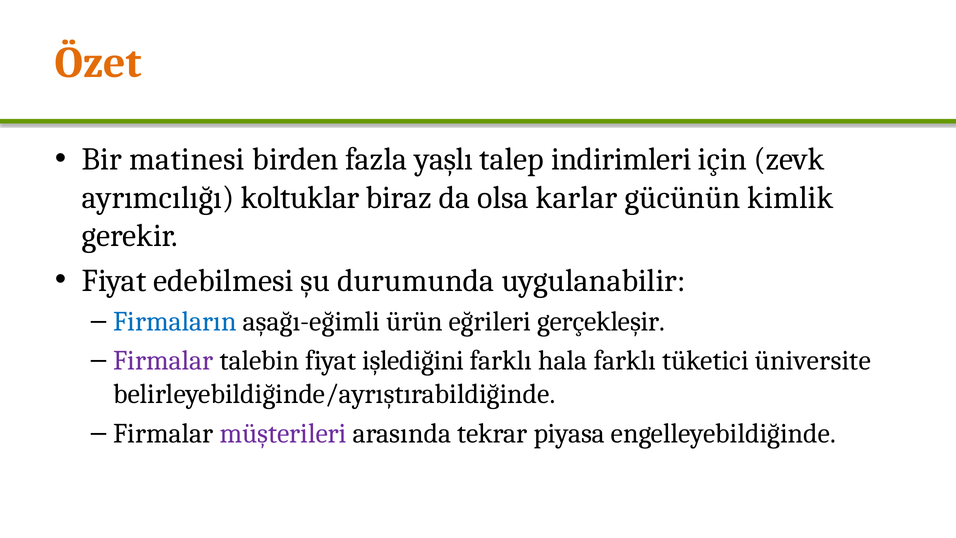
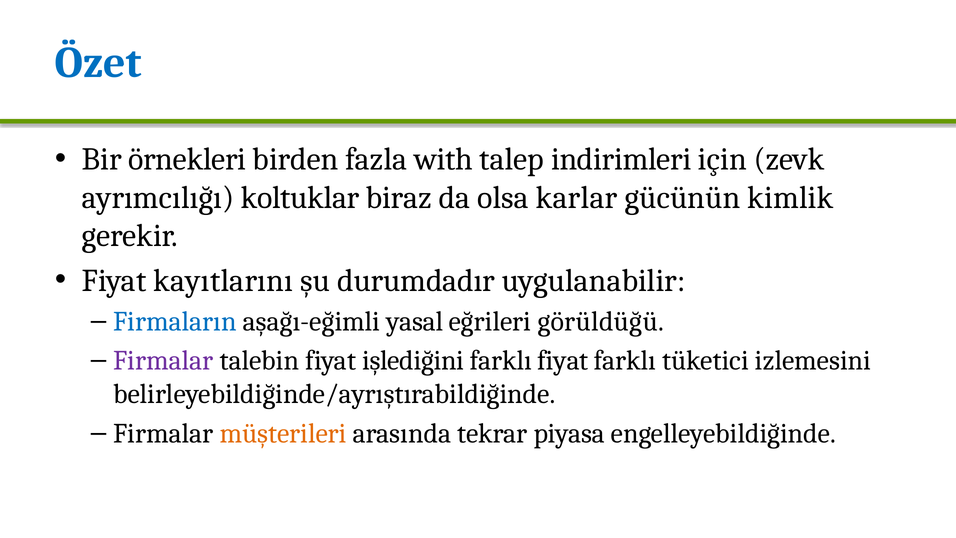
Özet colour: orange -> blue (98, 63)
matinesi: matinesi -> örnekleri (187, 159)
yaşlı: yaşlı -> with (444, 159)
edebilmesi: edebilmesi -> kayıtlarını (223, 280)
durumunda: durumunda -> durumdadır (416, 280)
ürün: ürün -> yasal (415, 322)
gerçekleşir: gerçekleşir -> görüldüğü (601, 322)
farklı hala: hala -> fiyat (563, 361)
üniversite: üniversite -> izlemesini (813, 361)
müşterileri colour: purple -> orange (283, 433)
